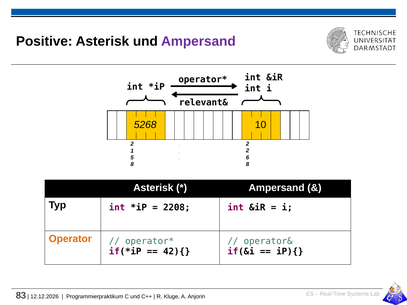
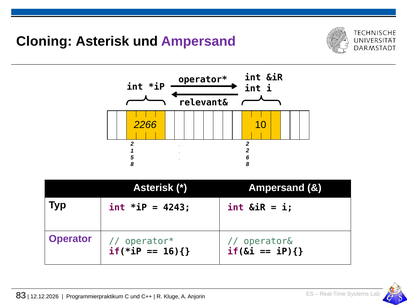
Positive: Positive -> Cloning (44, 41)
5268: 5268 -> 2266 (145, 125)
2208: 2208 -> 4243 (177, 208)
Operator colour: orange -> purple (70, 239)
42){: 42){ -> 16){ (177, 252)
